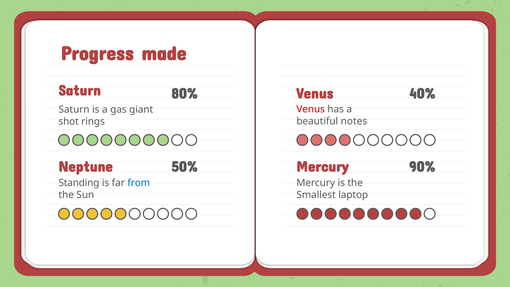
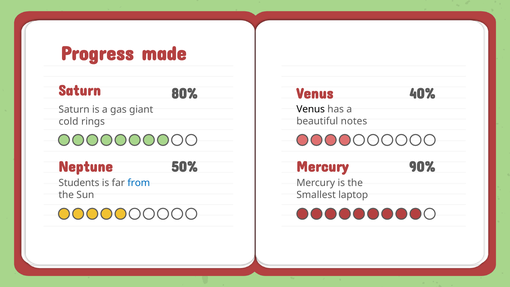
Venus colour: red -> black (311, 109)
shot: shot -> cold (69, 122)
Standing: Standing -> Students (79, 183)
